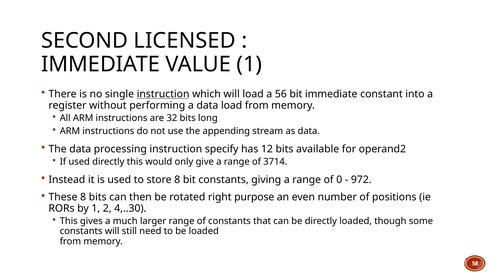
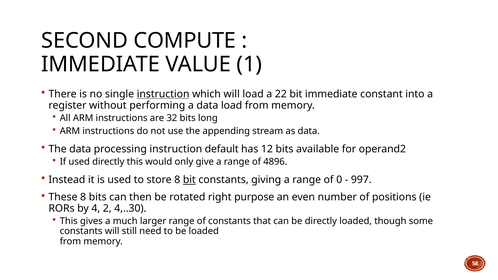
LICENSED: LICENSED -> COMPUTE (185, 41)
56: 56 -> 22 (281, 94)
specify: specify -> default (222, 149)
3714: 3714 -> 4896 (275, 162)
bit underline: none -> present (189, 180)
972: 972 -> 997 (361, 180)
by 1: 1 -> 4 (96, 208)
